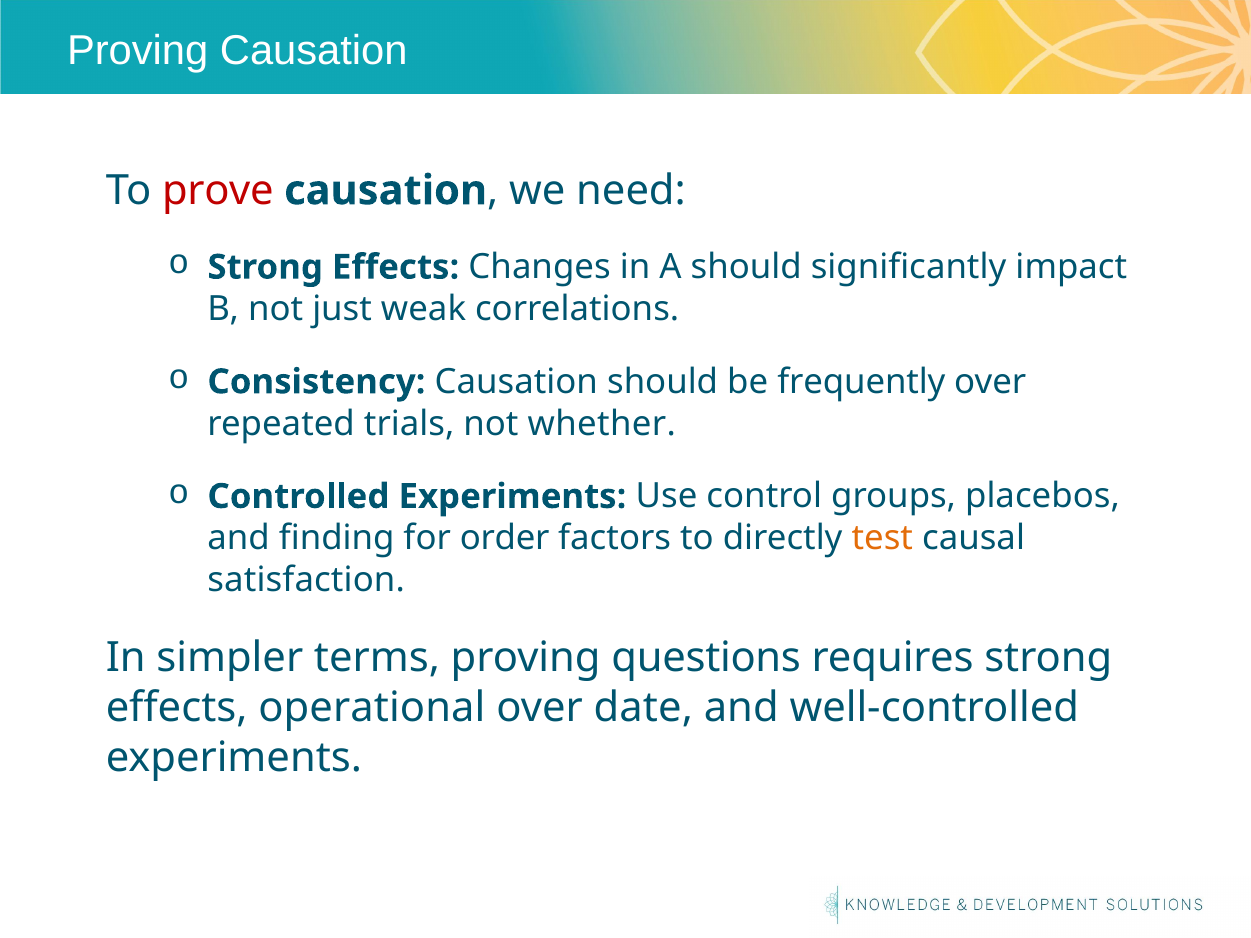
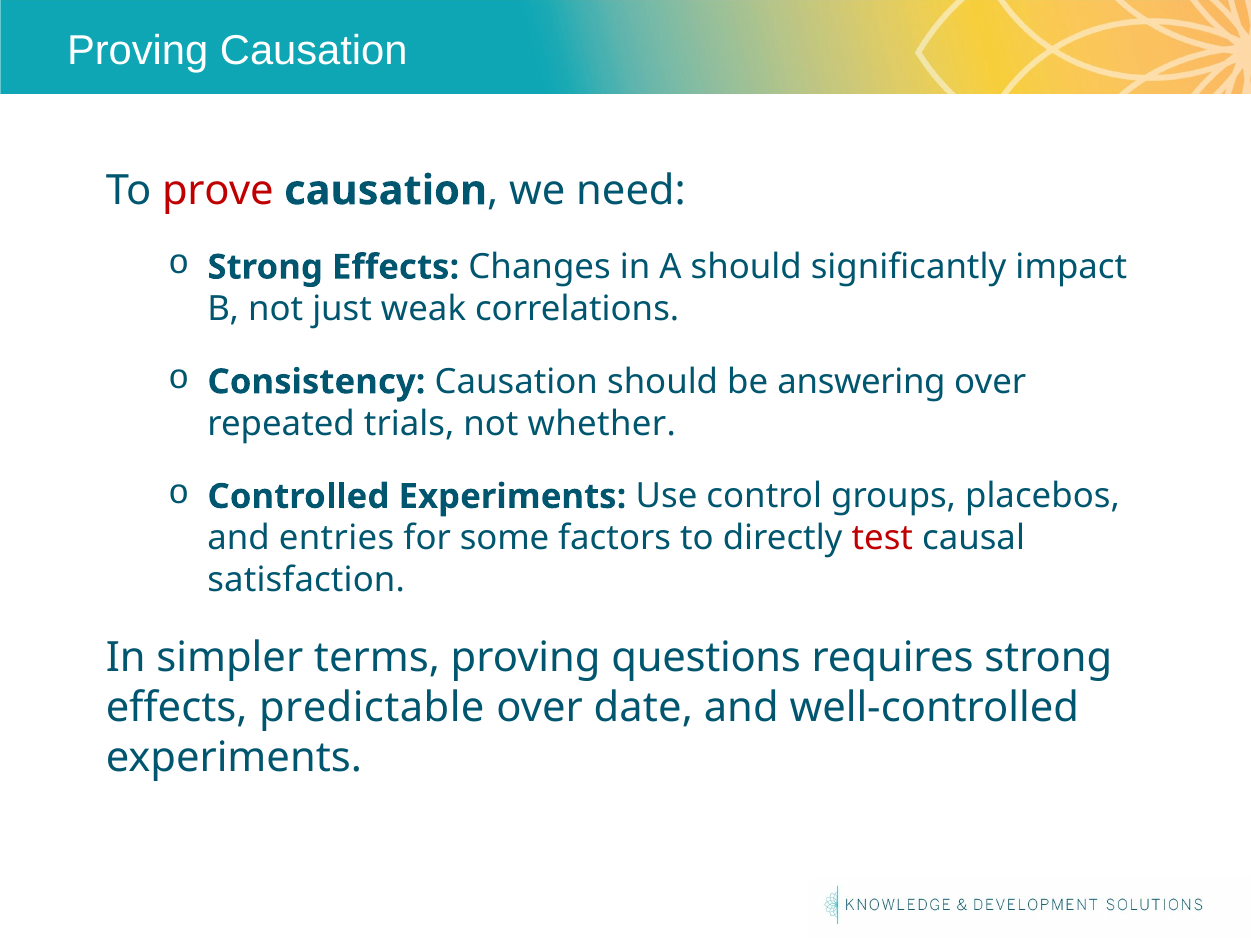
frequently: frequently -> answering (862, 382)
finding: finding -> entries (337, 538)
order: order -> some (505, 538)
test colour: orange -> red (882, 538)
operational: operational -> predictable (372, 708)
